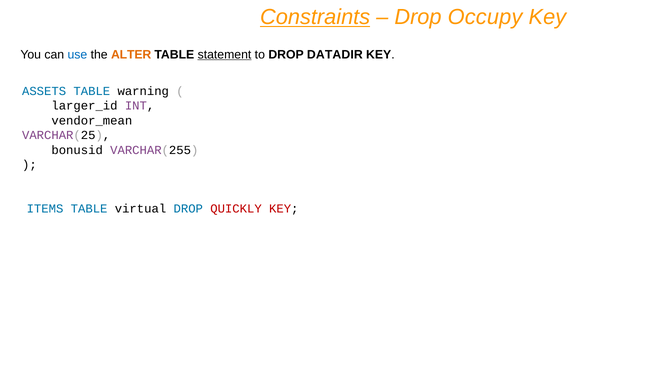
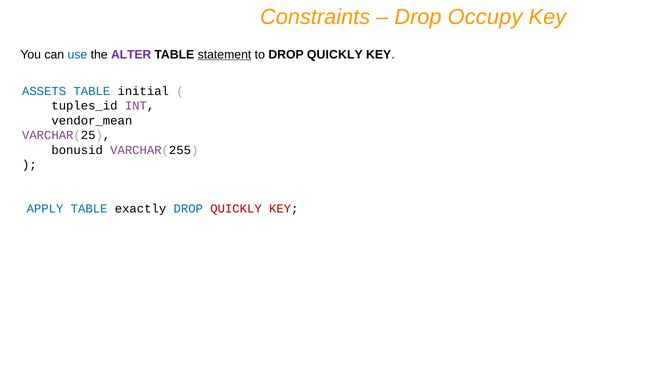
Constraints underline: present -> none (315, 17)
ALTER colour: orange -> purple (131, 54)
to DROP DATADIR: DATADIR -> QUICKLY (335, 54)
warning: warning -> initial (143, 91)
larger_id: larger_id -> tuples_id (84, 106)
ITEMS: ITEMS -> APPLY (45, 208)
virtual: virtual -> exactly (141, 208)
